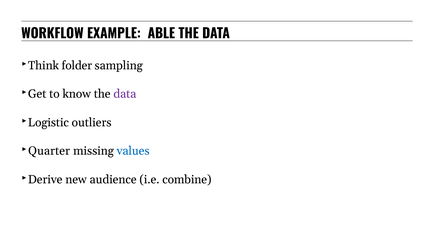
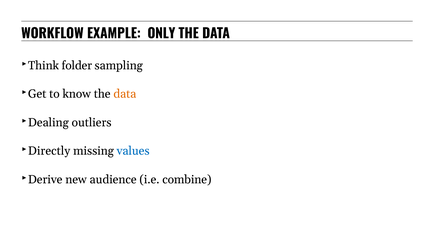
ABLE: ABLE -> ONLY (161, 34)
data colour: purple -> orange (125, 94)
Logistic: Logistic -> Dealing (48, 122)
Quarter: Quarter -> Directly (49, 151)
